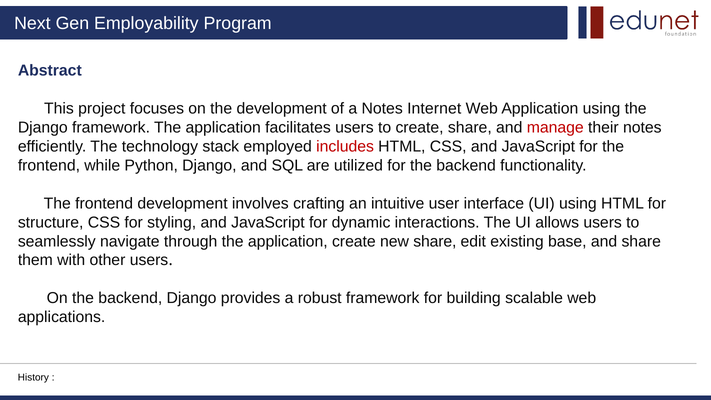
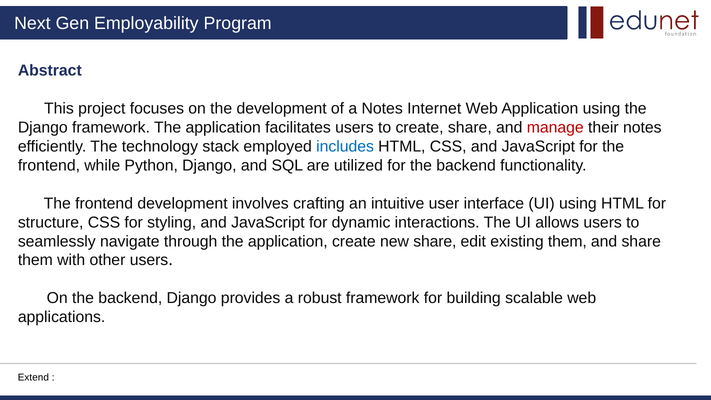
includes colour: red -> blue (345, 147)
existing base: base -> them (567, 241)
History: History -> Extend (33, 377)
